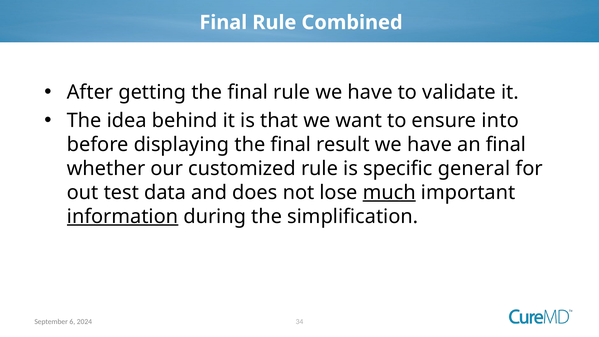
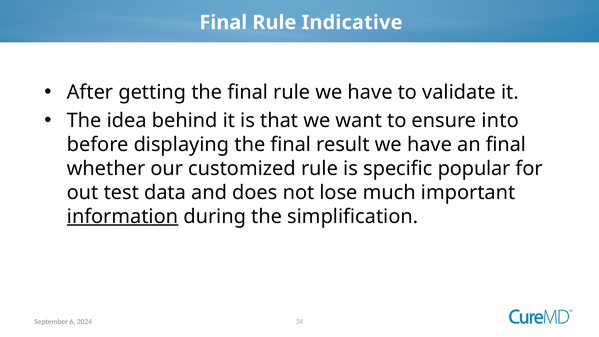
Combined: Combined -> Indicative (352, 23)
general: general -> popular (474, 168)
much underline: present -> none (389, 192)
